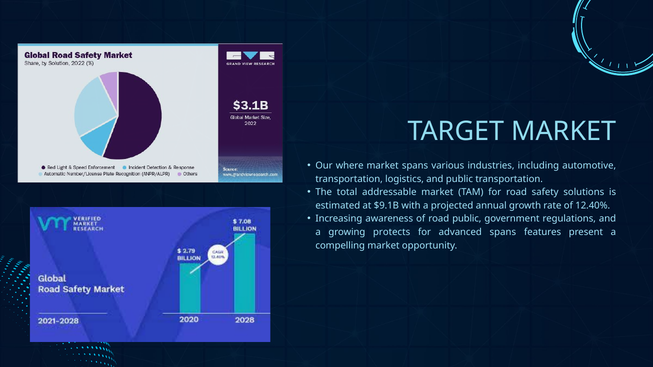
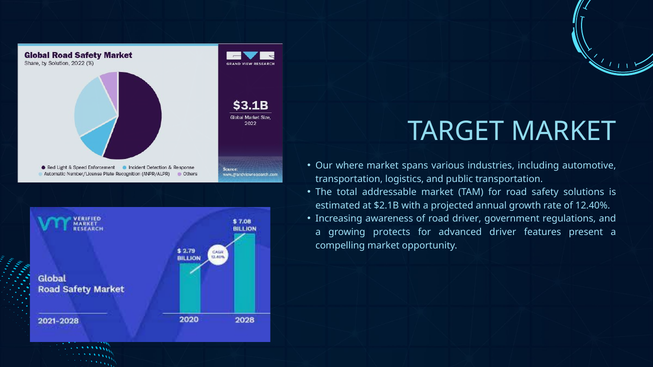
$9.1B: $9.1B -> $2.1B (386, 206)
road public: public -> driver (467, 219)
advanced spans: spans -> driver (503, 232)
